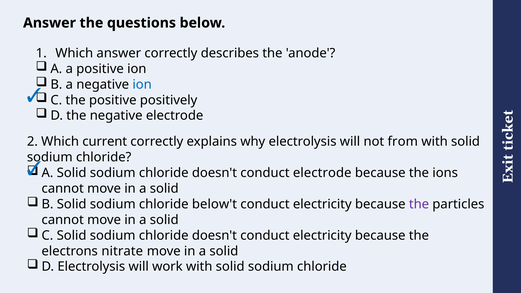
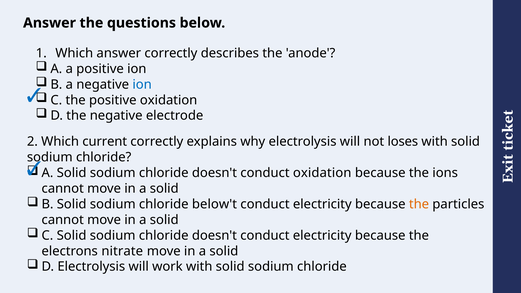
positive positively: positively -> oxidation (169, 100)
from: from -> loses (403, 142)
conduct electrode: electrode -> oxidation (322, 173)
the colour: purple -> orange (419, 204)
